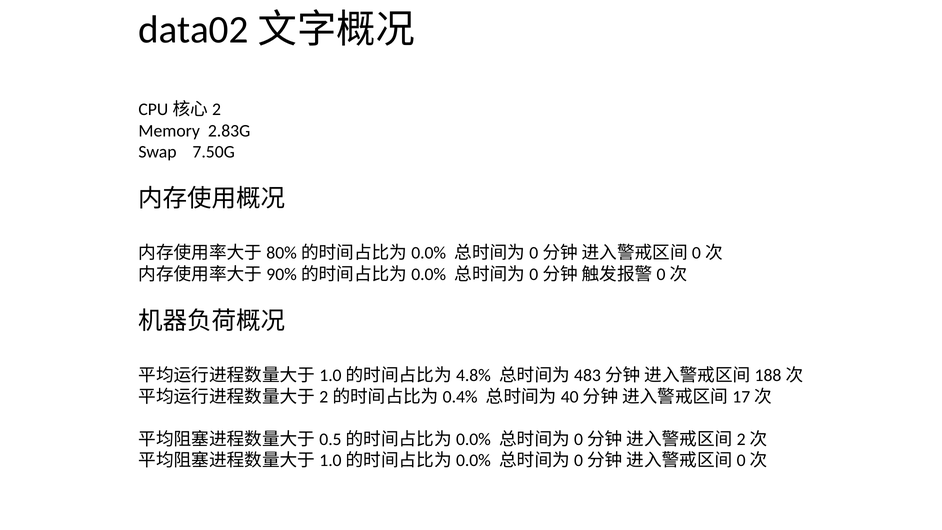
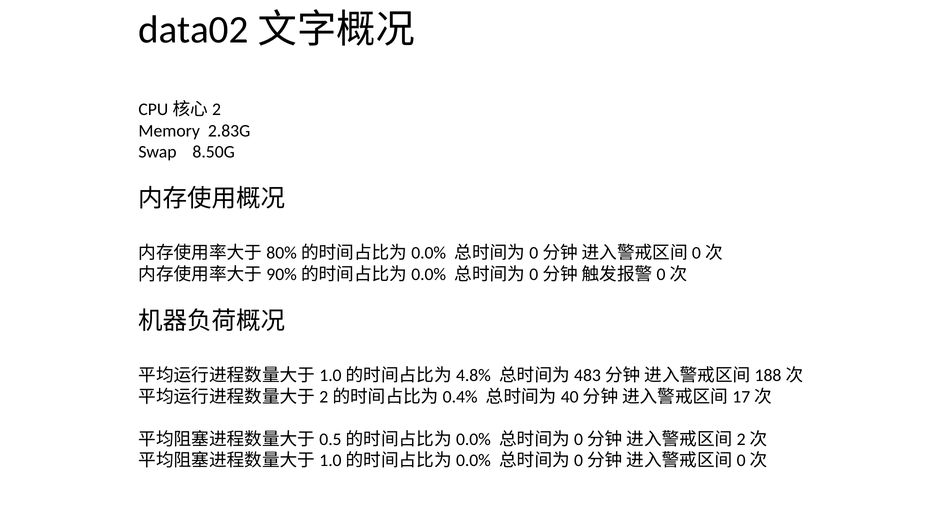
7.50G: 7.50G -> 8.50G (214, 152)
